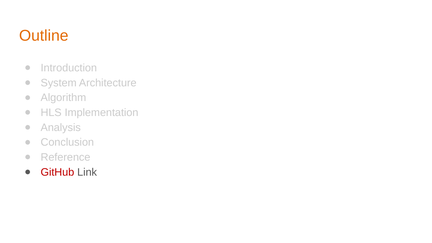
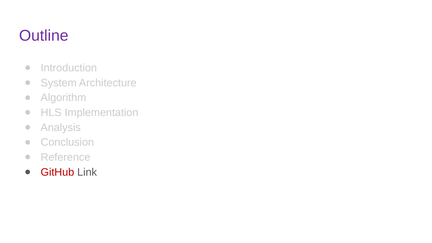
Outline colour: orange -> purple (44, 36)
